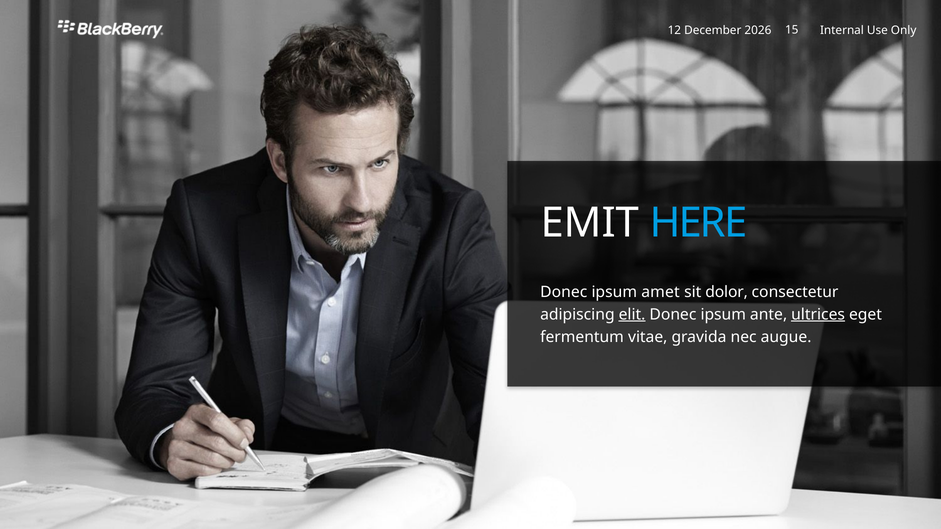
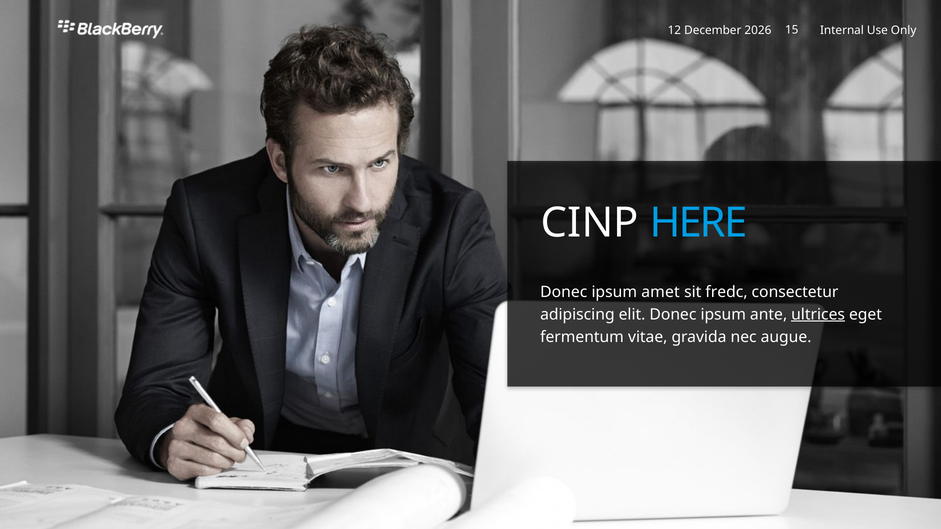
EMIT: EMIT -> CINP (590, 223)
dolor: dolor -> fredc (726, 292)
elit underline: present -> none (632, 315)
